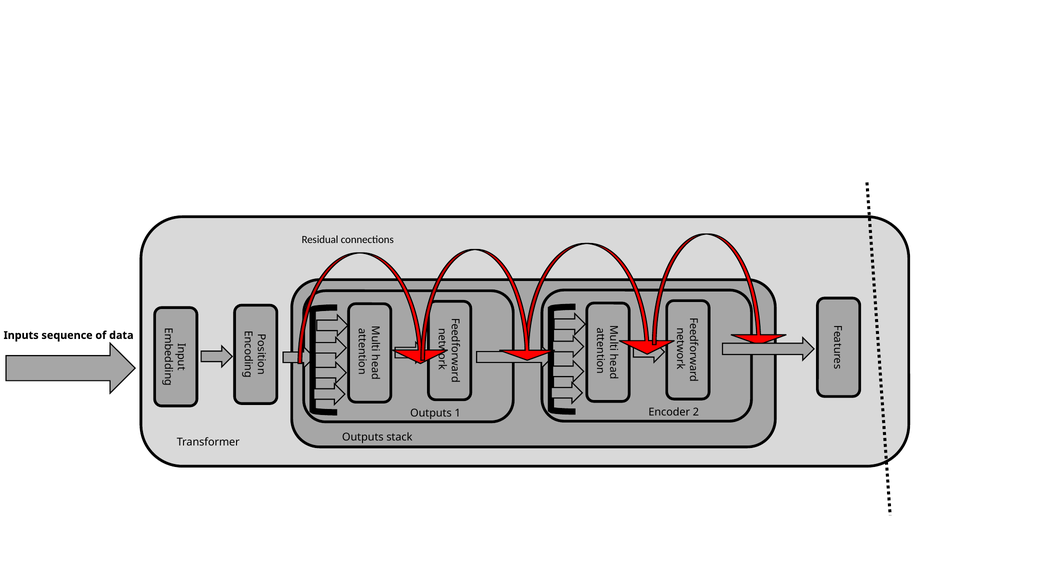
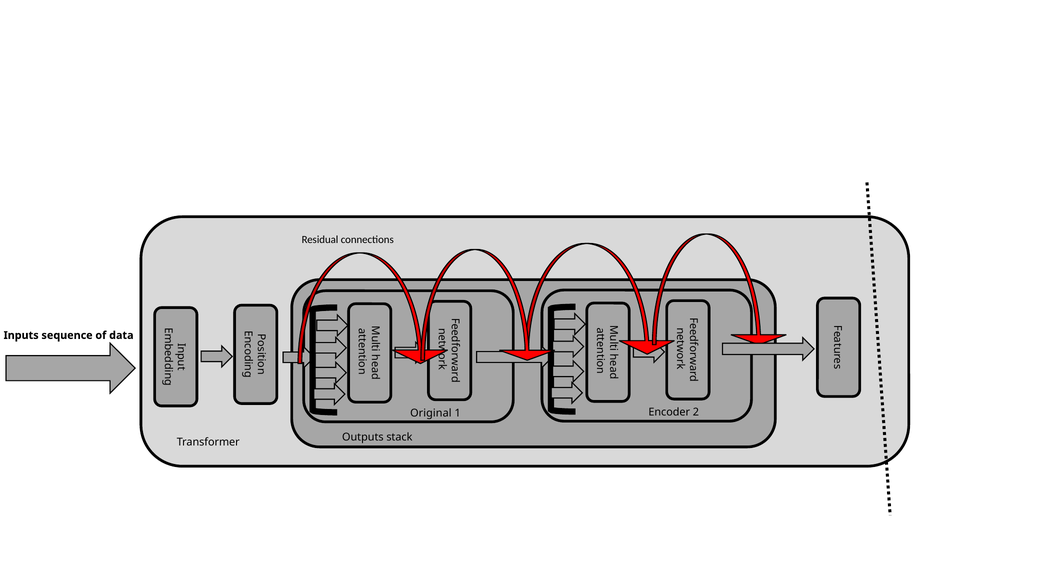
Outputs: Outputs -> Original (431, 413)
